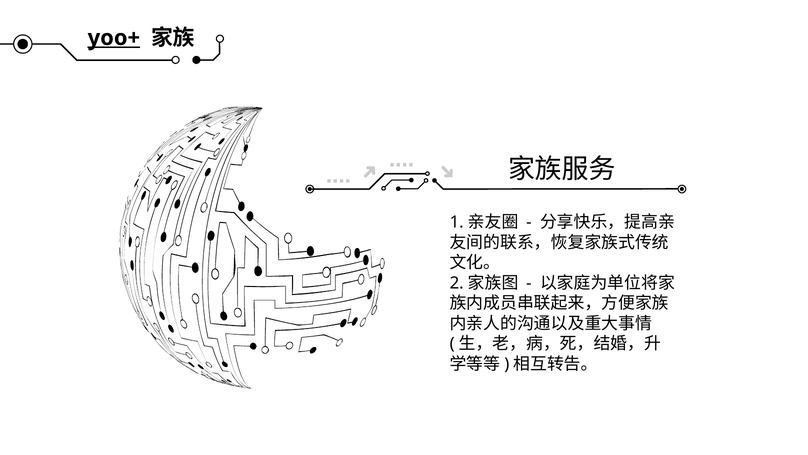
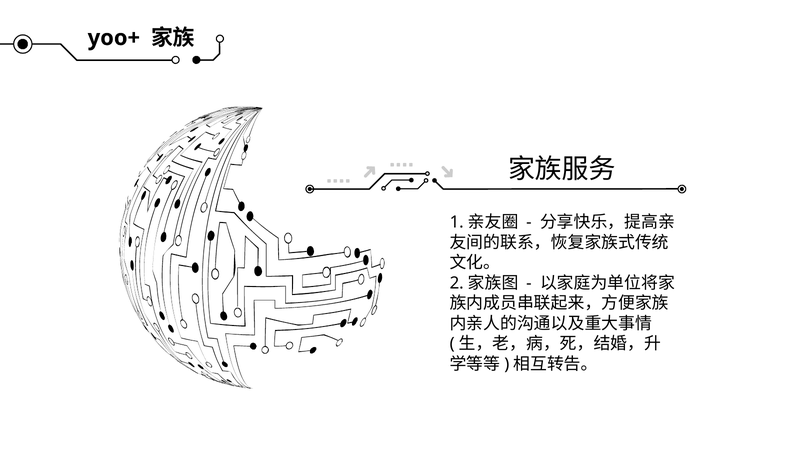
yoo+ underline: present -> none (114, 38)
